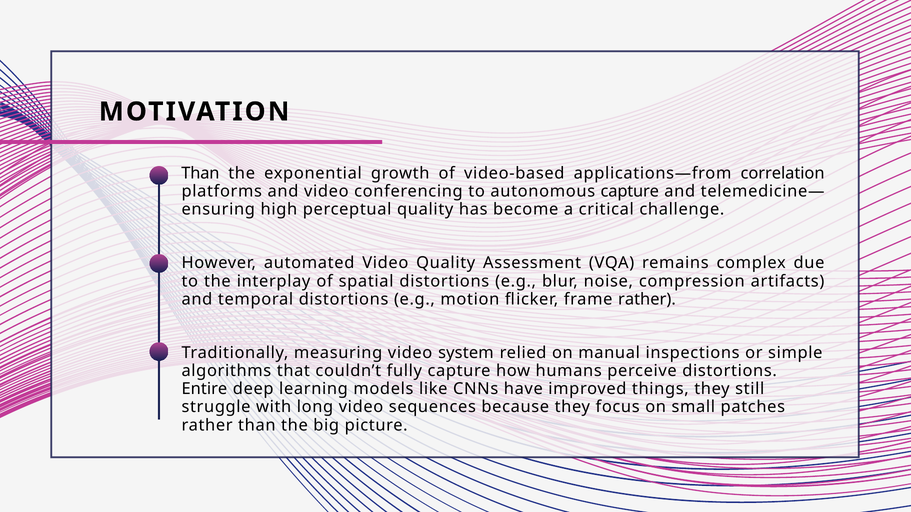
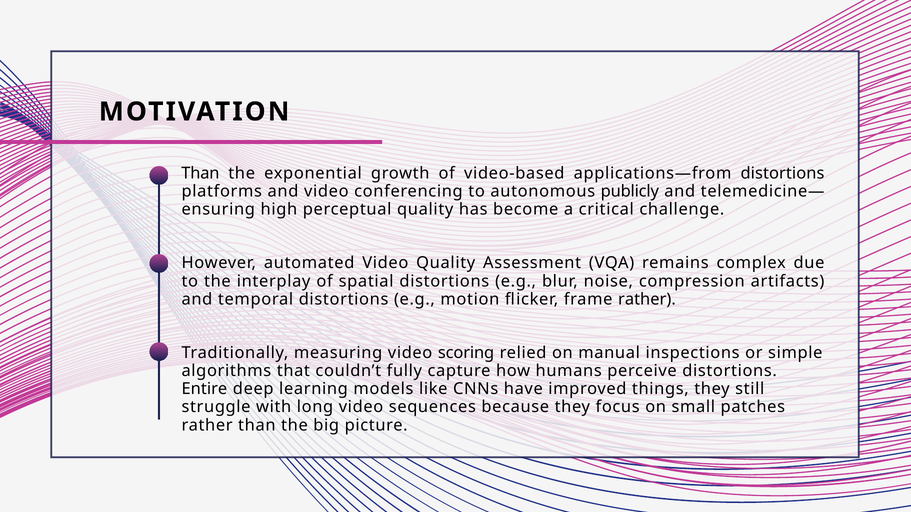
applications—from correlation: correlation -> distortions (782, 173)
autonomous capture: capture -> publicly (630, 191)
system: system -> scoring (466, 353)
